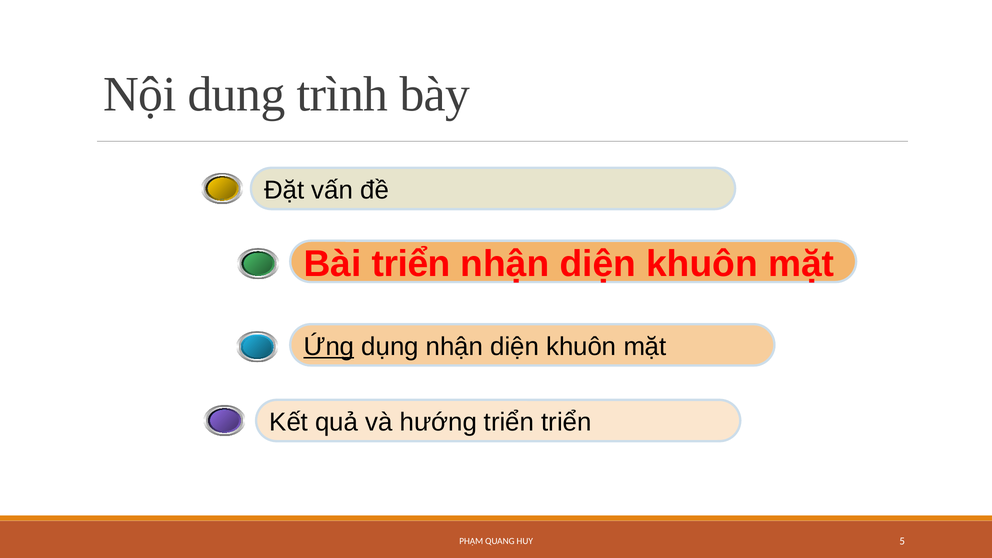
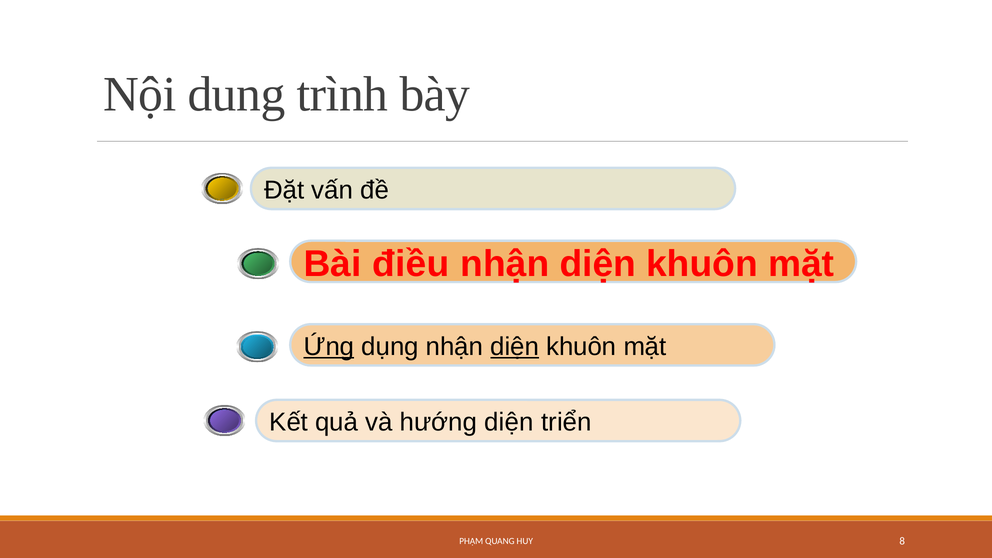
Bài triển: triển -> điều (411, 264)
diện underline: none -> present (515, 347)
hướng triển: triển -> diện (509, 422)
5: 5 -> 8 (902, 541)
